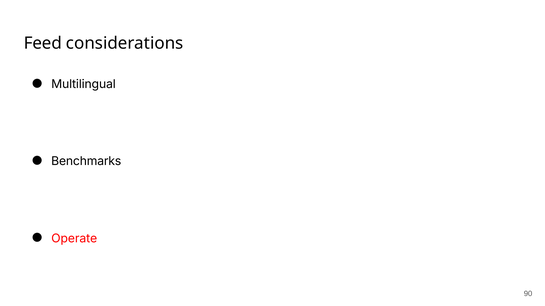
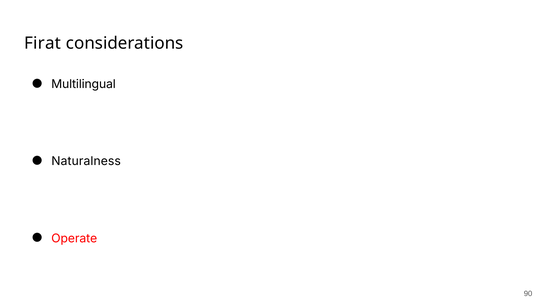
Feed: Feed -> Firat (43, 43)
Benchmarks: Benchmarks -> Naturalness (86, 162)
